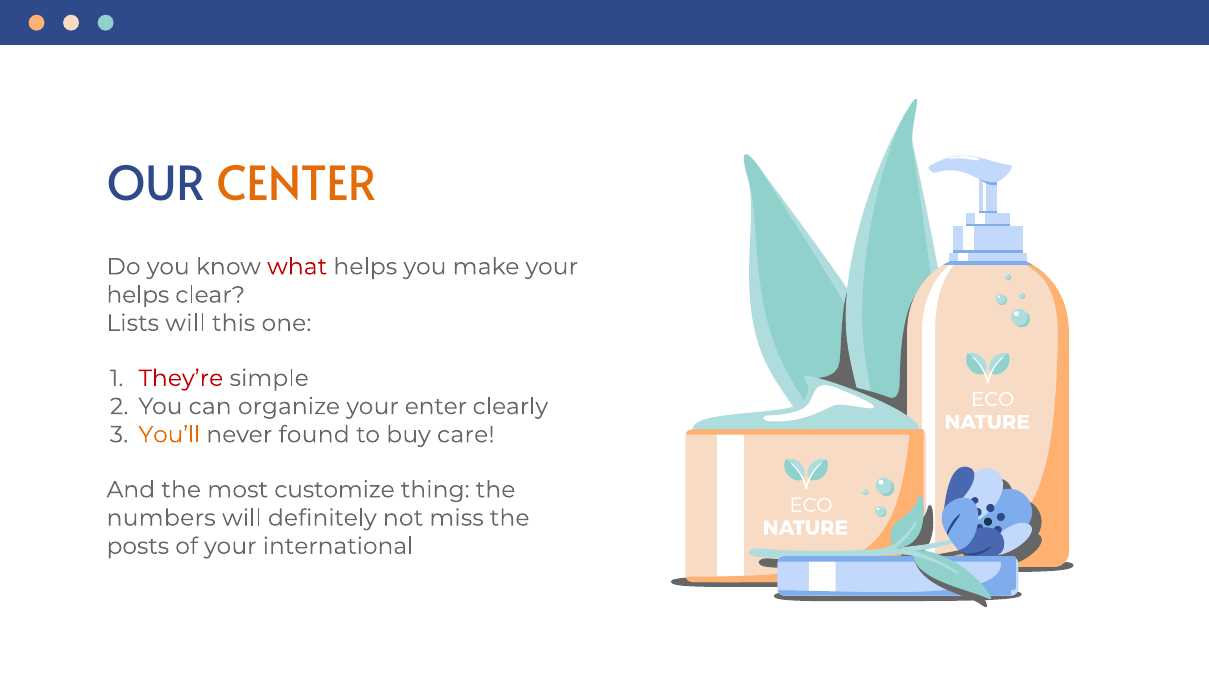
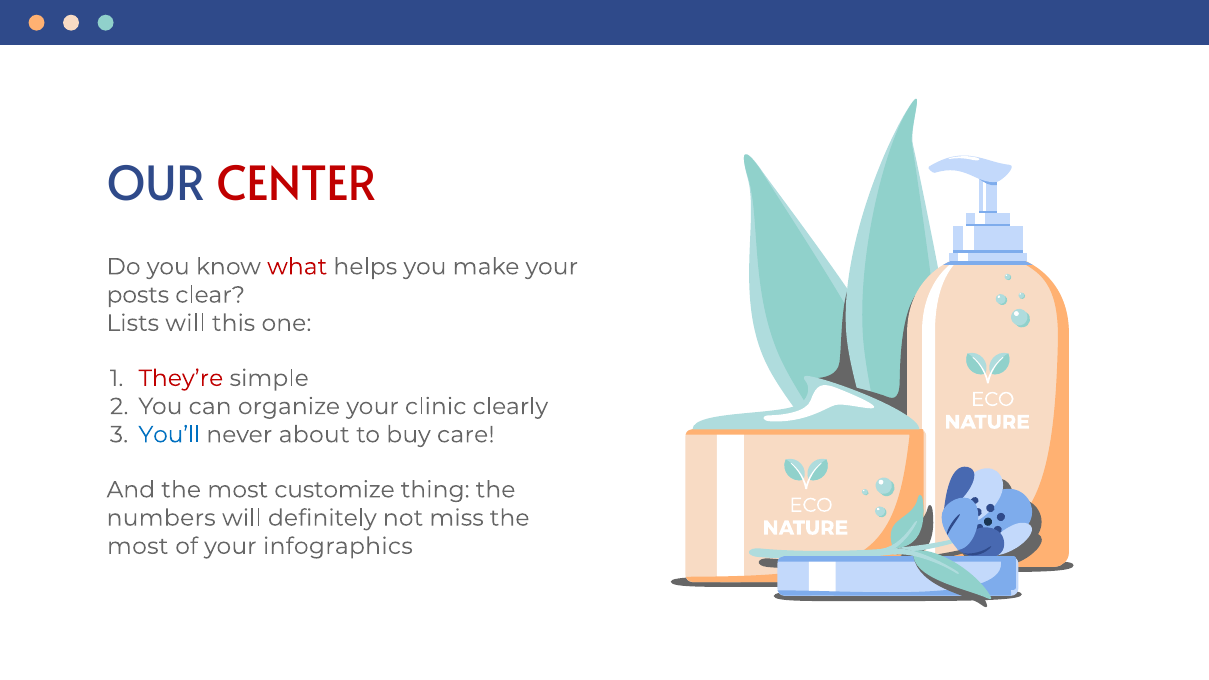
CENTER colour: orange -> red (296, 185)
helps: helps -> posts (138, 295)
enter: enter -> clinic (436, 406)
You’ll colour: orange -> blue (169, 435)
found: found -> about (314, 435)
posts: posts -> most (138, 546)
international: international -> infographics (338, 546)
